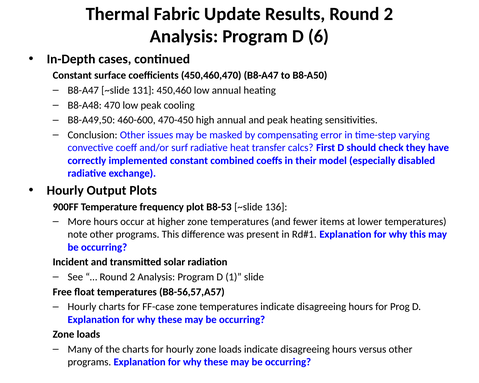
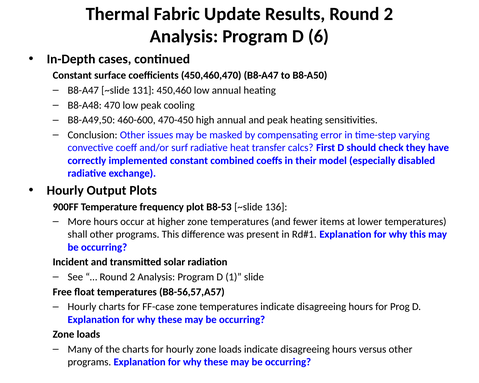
note: note -> shall (78, 235)
